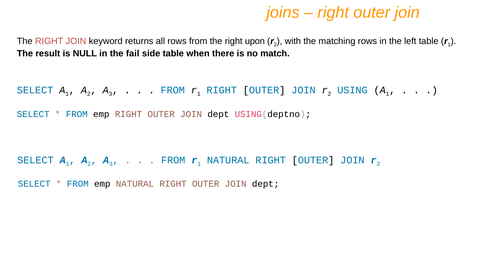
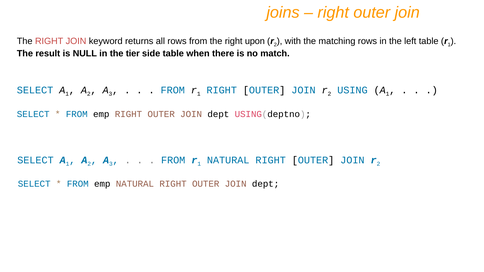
fail: fail -> tier (133, 53)
